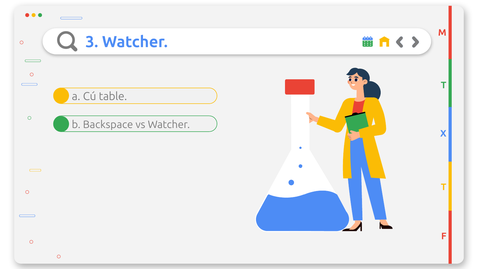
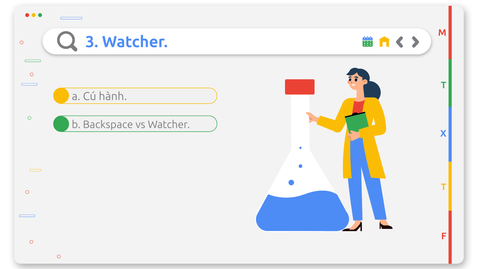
table: table -> hành (113, 96)
